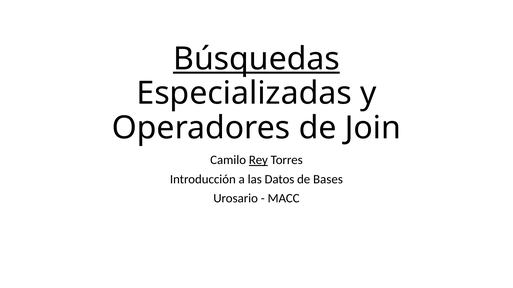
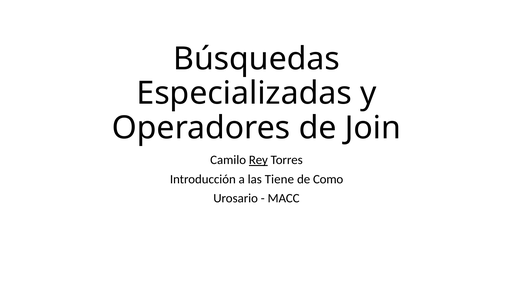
Búsquedas underline: present -> none (256, 59)
Datos: Datos -> Tiene (279, 180)
Bases: Bases -> Como (328, 180)
